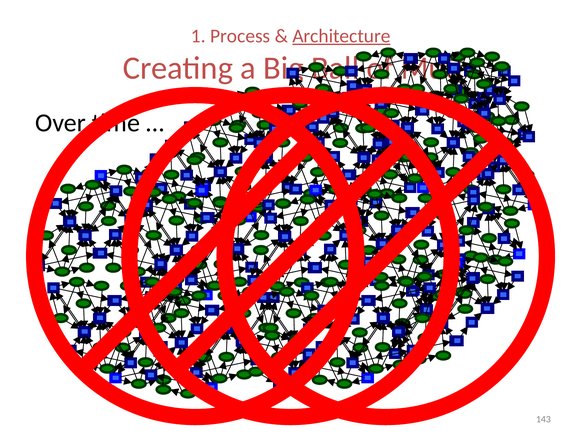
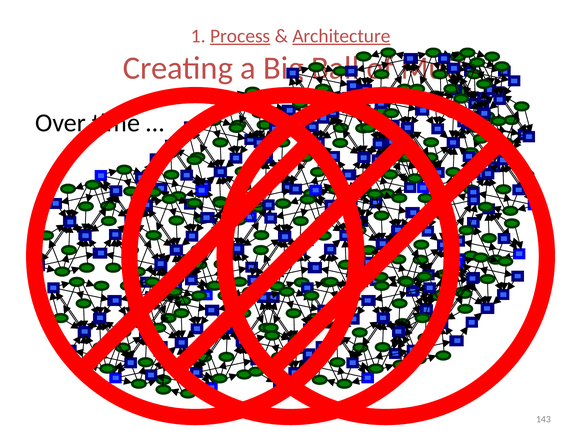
Process underline: none -> present (240, 36)
